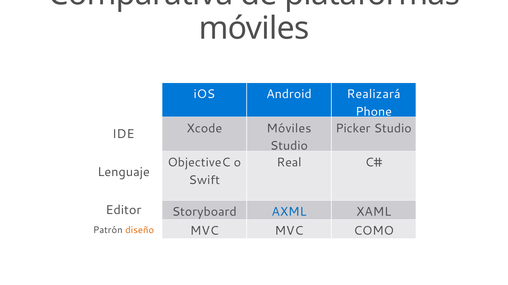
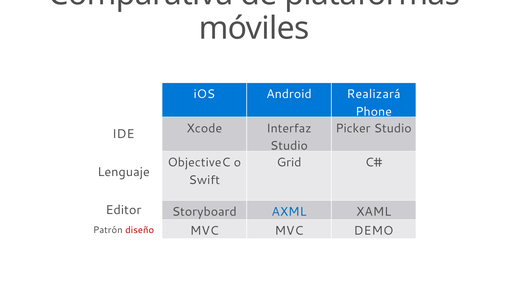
Xcode Móviles: Móviles -> Interfaz (289, 129)
Real: Real -> Grid (289, 163)
COMO: COMO -> DEMO (374, 231)
diseño colour: orange -> red (140, 231)
